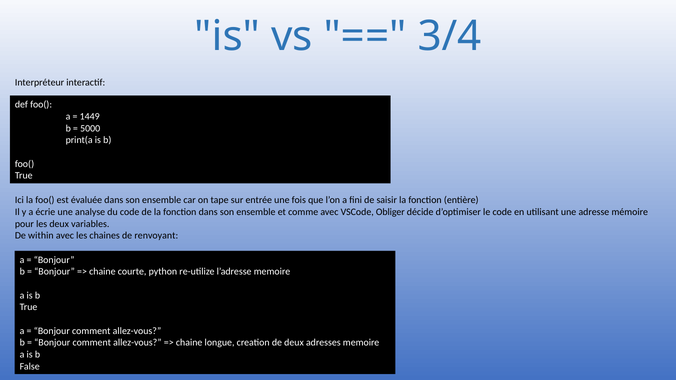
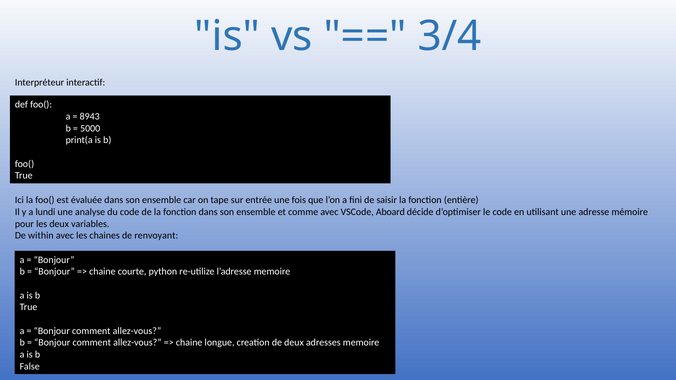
1449: 1449 -> 8943 (90, 117)
écrie: écrie -> lundi (45, 212)
Obliger: Obliger -> Aboard (390, 212)
